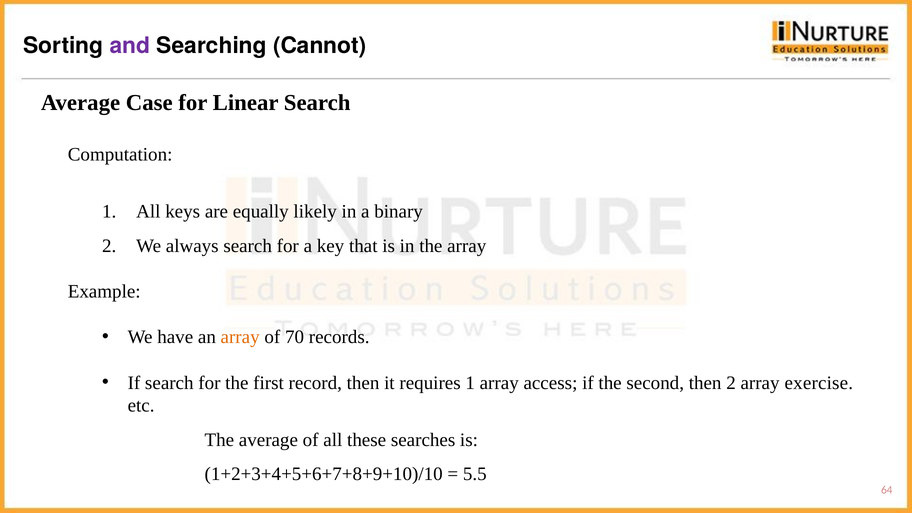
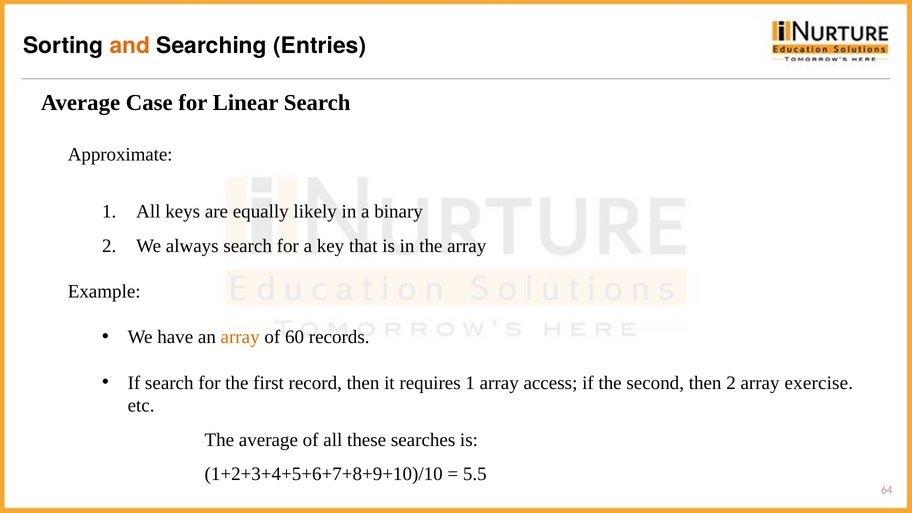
and colour: purple -> orange (130, 46)
Cannot: Cannot -> Entries (320, 46)
Computation: Computation -> Approximate (120, 155)
70: 70 -> 60 (295, 337)
